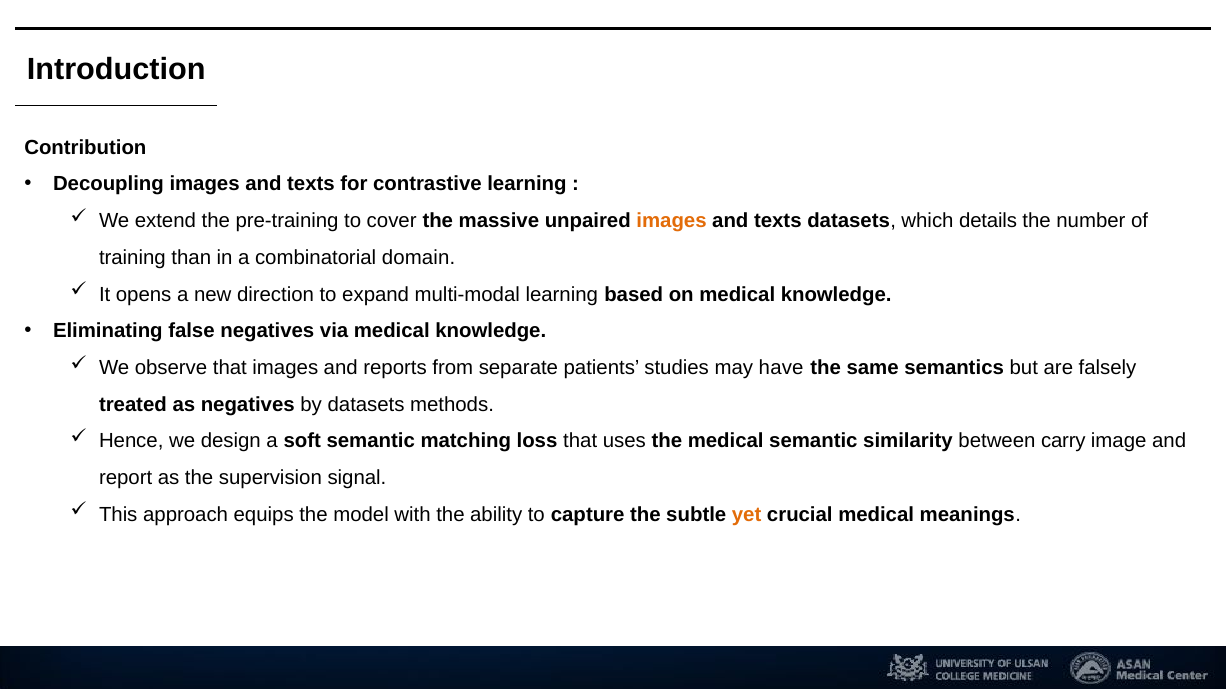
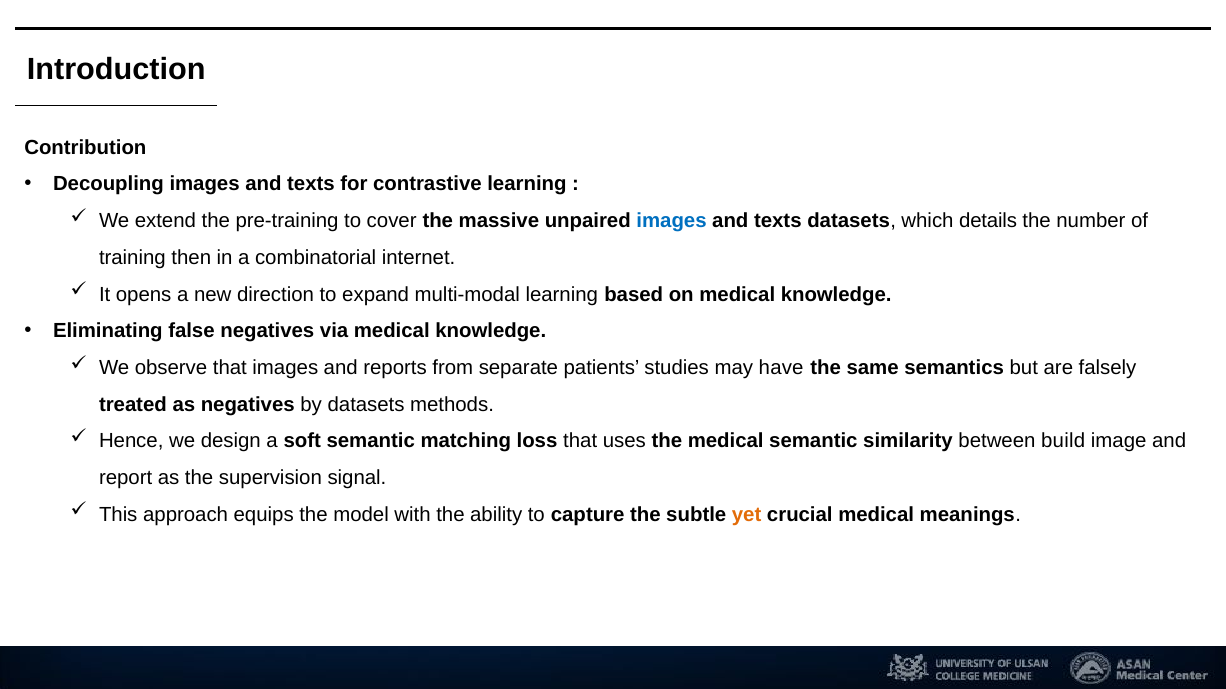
images colour: orange -> blue (672, 221)
than: than -> then (191, 258)
domain: domain -> internet (419, 258)
carry: carry -> build (1063, 442)
